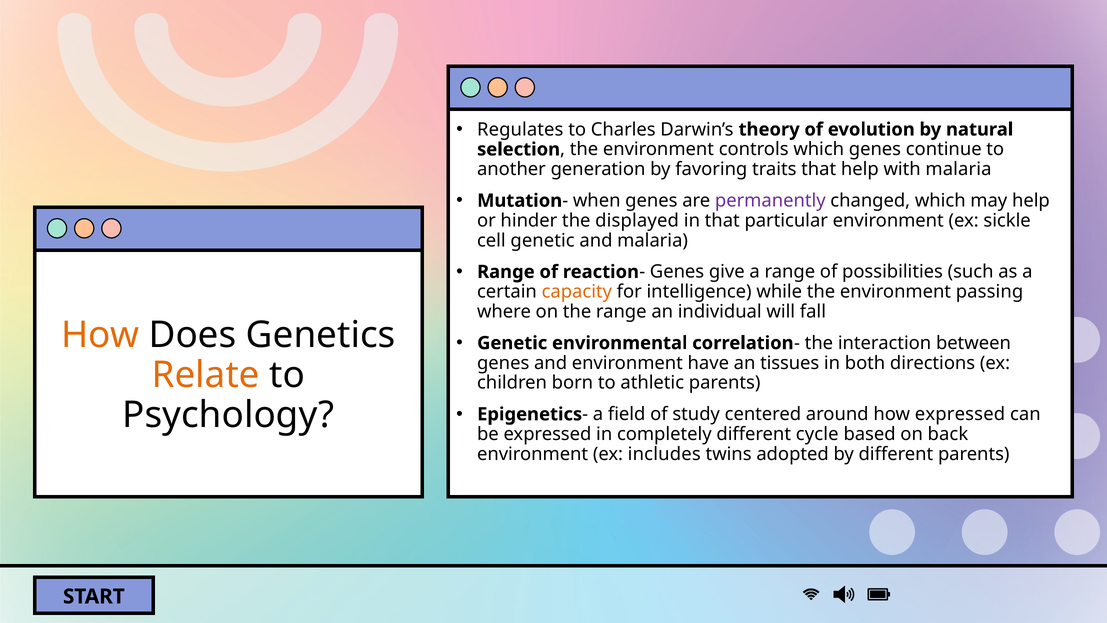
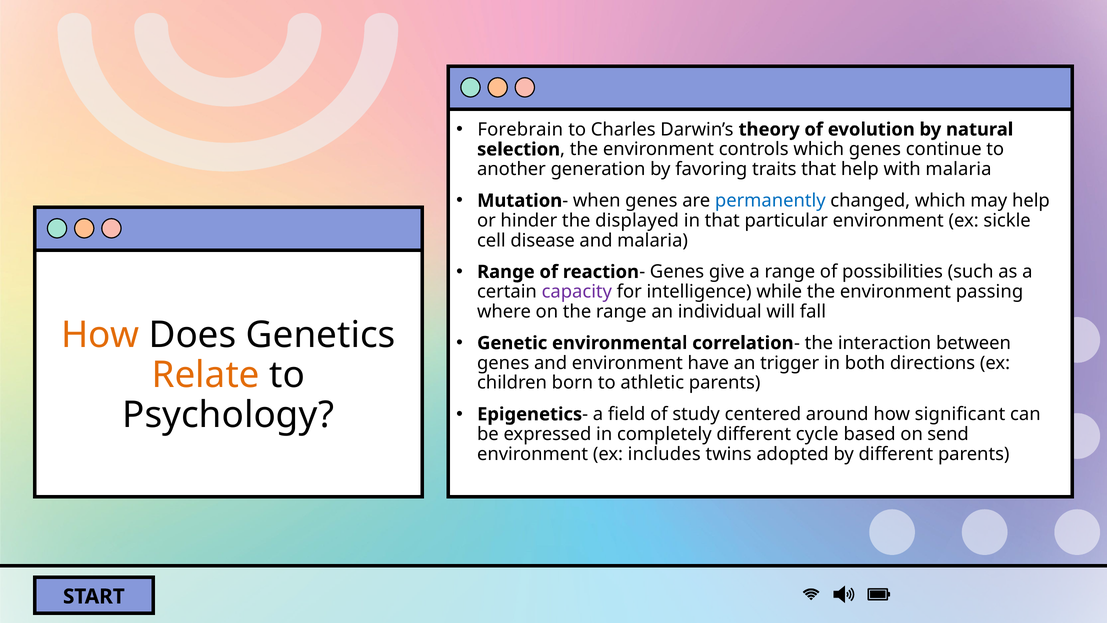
Regulates: Regulates -> Forebrain (520, 129)
permanently colour: purple -> blue (770, 201)
cell genetic: genetic -> disease (543, 240)
capacity colour: orange -> purple (577, 292)
tissues: tissues -> trigger (790, 363)
how expressed: expressed -> significant (960, 414)
back: back -> send (948, 434)
